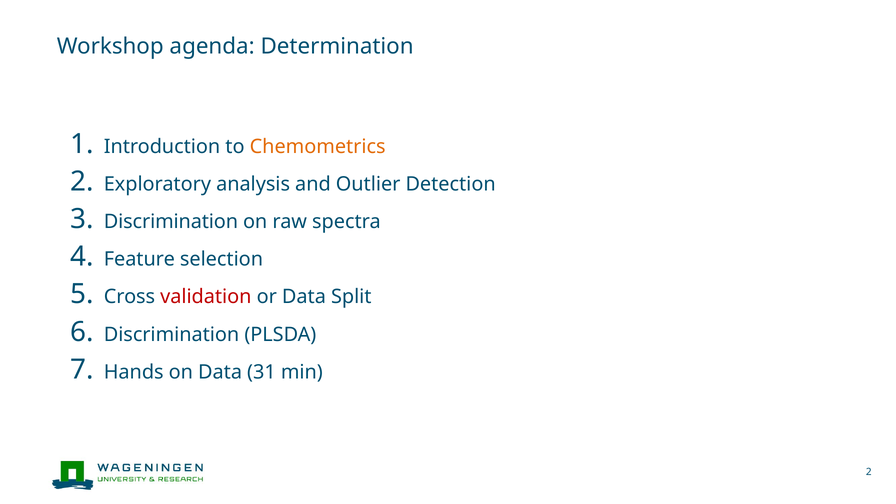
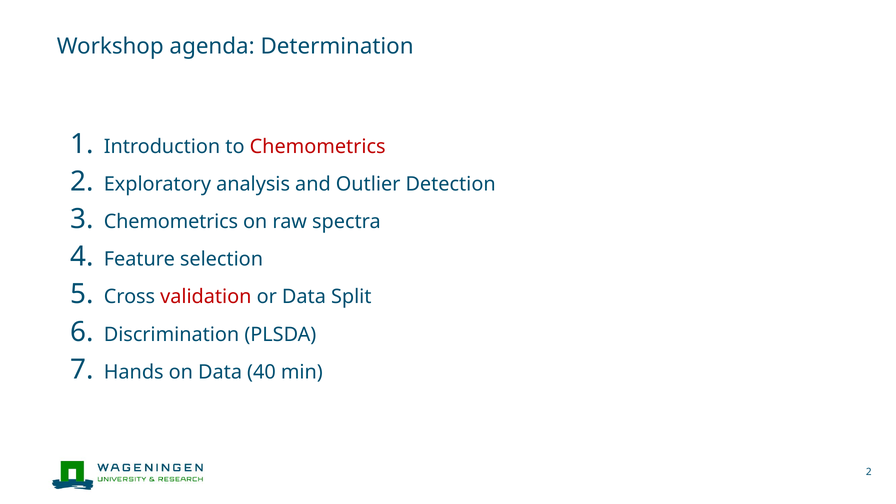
Chemometrics colour: orange -> red (318, 147)
Discrimination: Discrimination -> Chemometrics (171, 222)
31: 31 -> 40 (261, 372)
